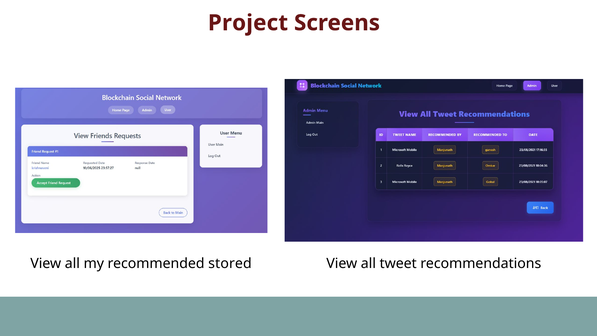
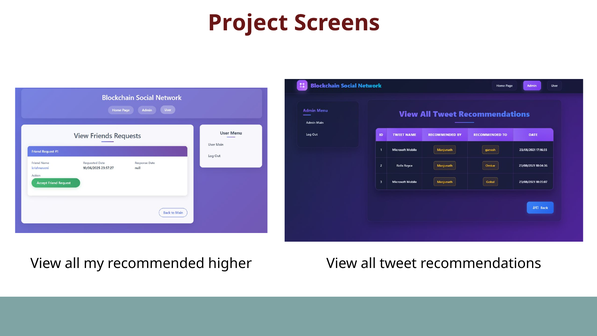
stored: stored -> higher (230, 263)
